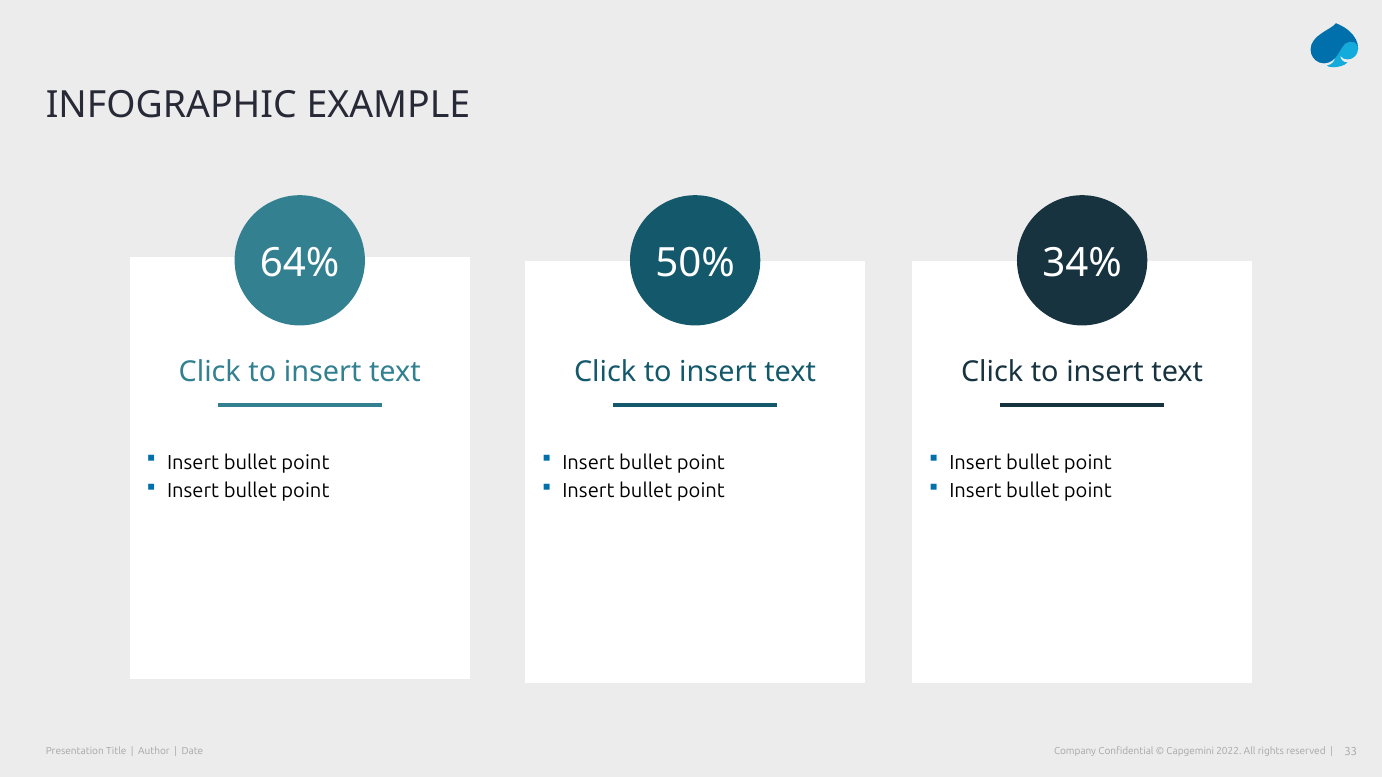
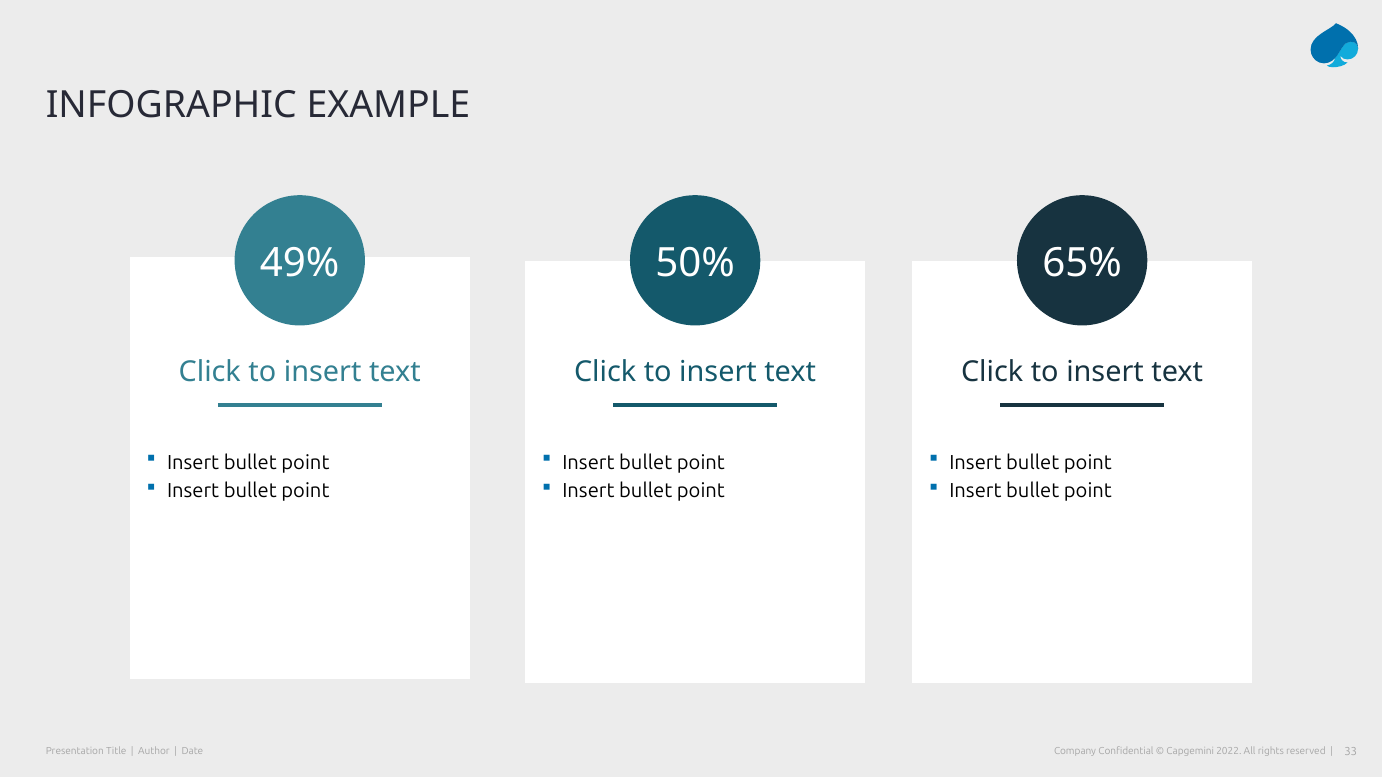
64%: 64% -> 49% (300, 263)
34%: 34% -> 65% (1082, 263)
